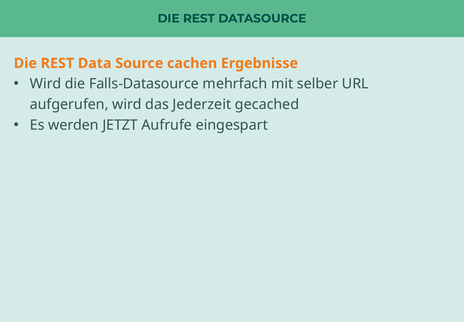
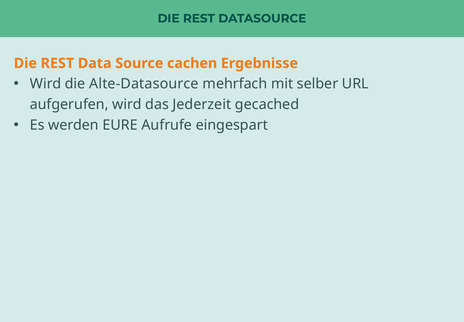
Falls-Datasource: Falls-Datasource -> Alte-Datasource (144, 84)
JETZT: JETZT -> EURE (120, 125)
